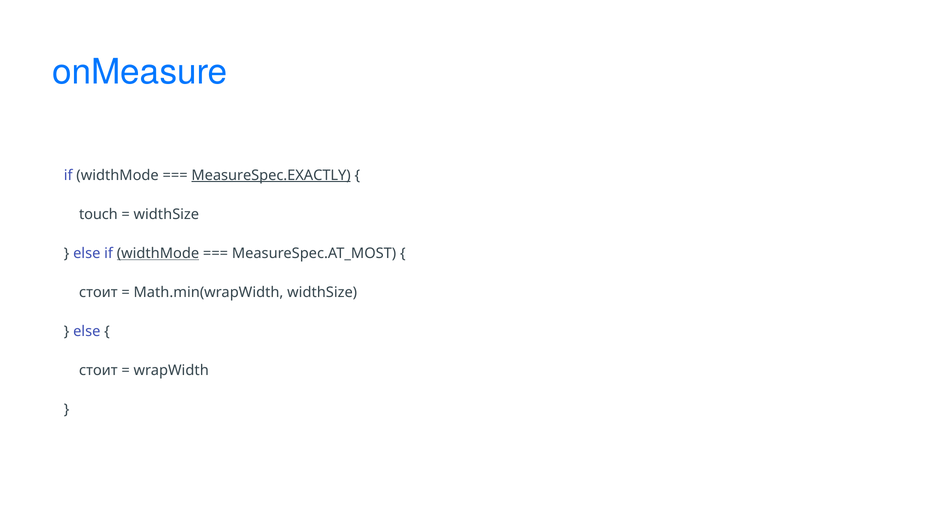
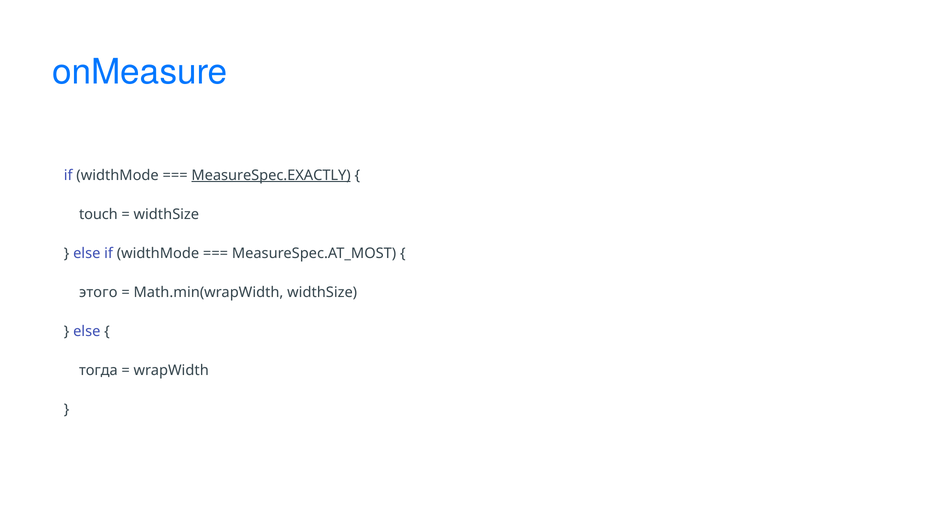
widthMode underline: present -> none (158, 254)
стоит: стоит -> этого (98, 293)
стоит: стоит -> тогда (98, 371)
